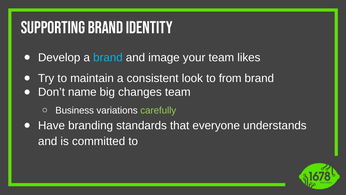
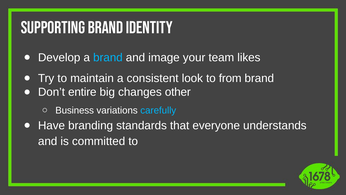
name: name -> entire (82, 92)
changes team: team -> other (178, 92)
carefully colour: light green -> light blue (158, 110)
